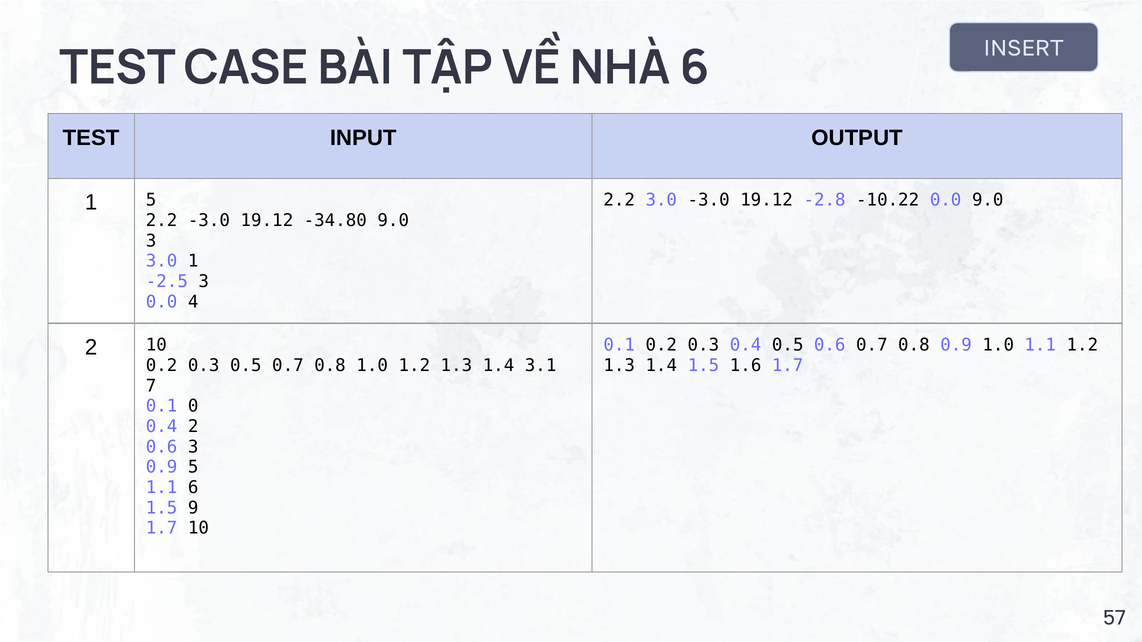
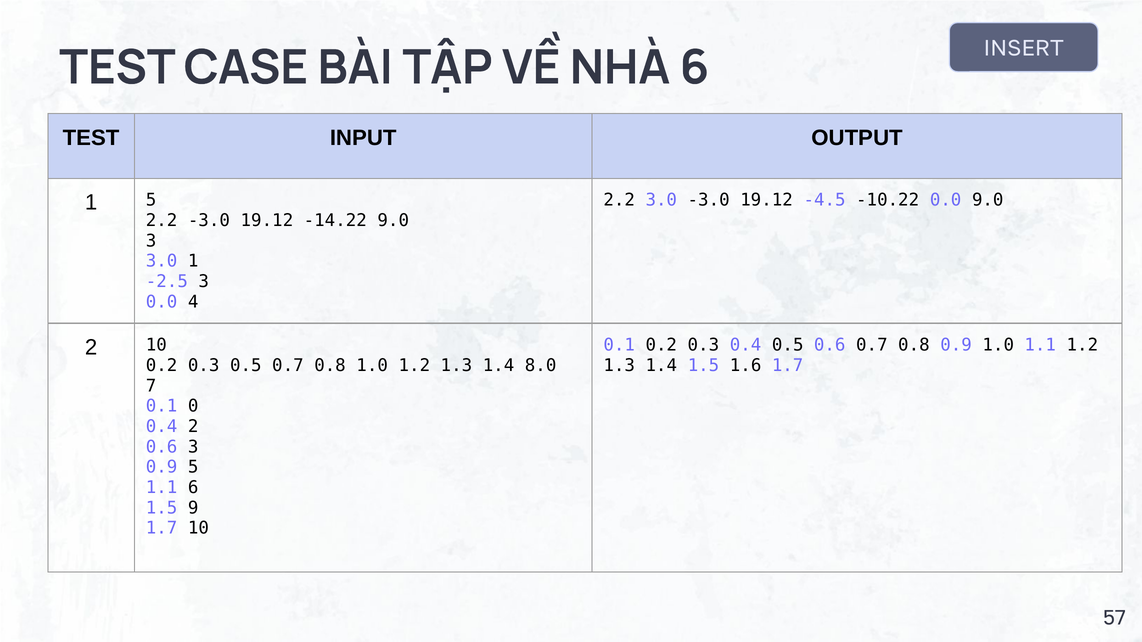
-2.8: -2.8 -> -4.5 (825, 200)
-34.80: -34.80 -> -14.22 (335, 221)
3.1: 3.1 -> 8.0 (541, 366)
